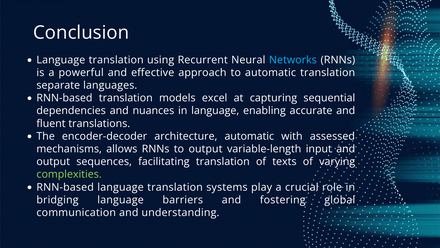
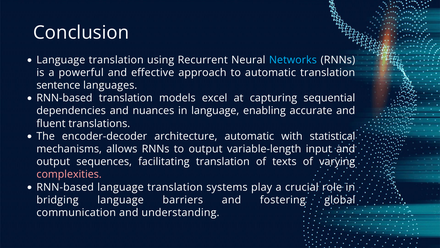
separate: separate -> sentence (58, 85)
assessed: assessed -> statistical (333, 136)
complexities colour: light green -> pink (69, 174)
